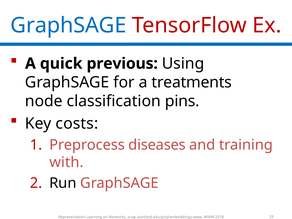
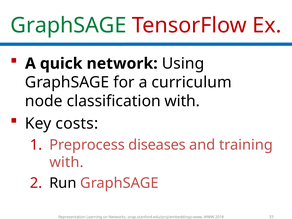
GraphSAGE colour: blue -> green (68, 25)
previous: previous -> network (122, 64)
treatments: treatments -> curriculum (192, 82)
classification pins: pins -> with (182, 101)
